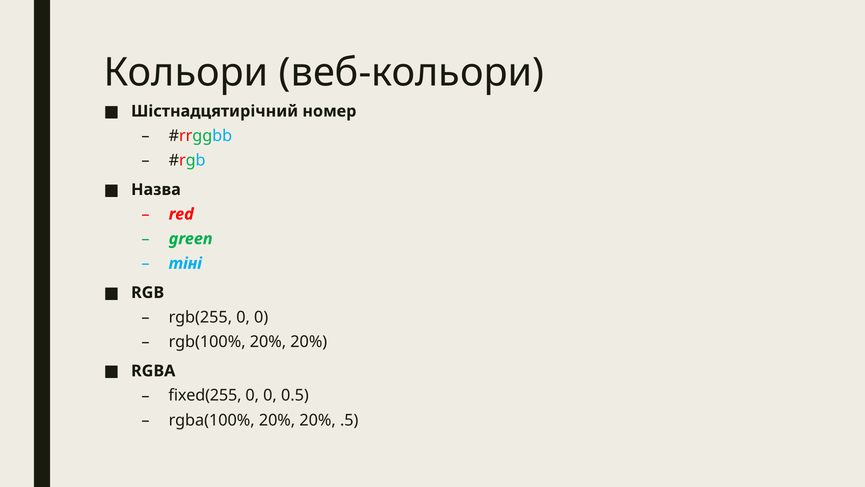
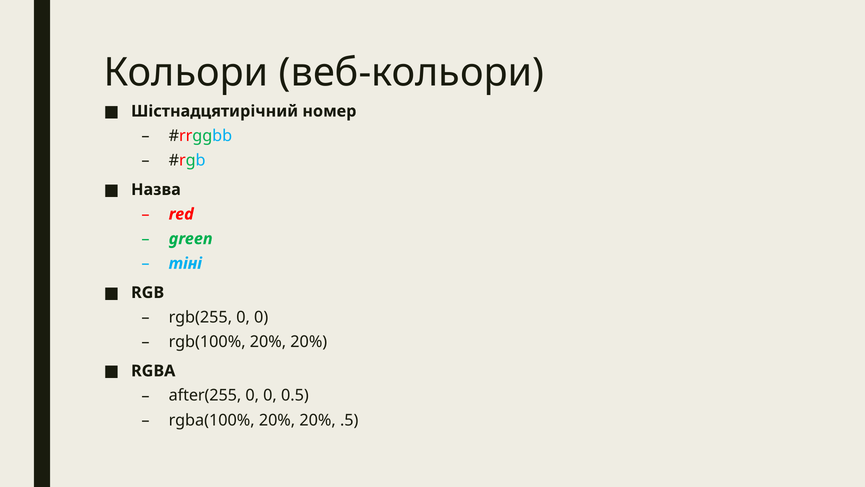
fixed(255: fixed(255 -> after(255 (205, 395)
